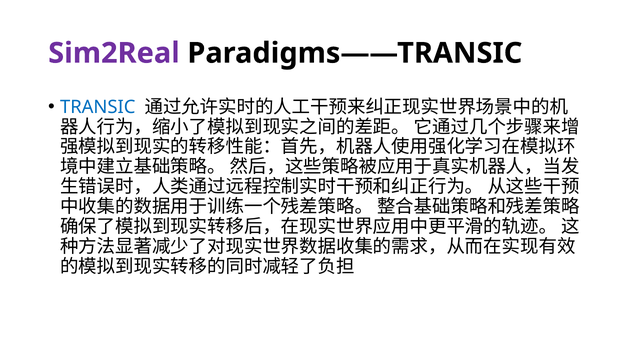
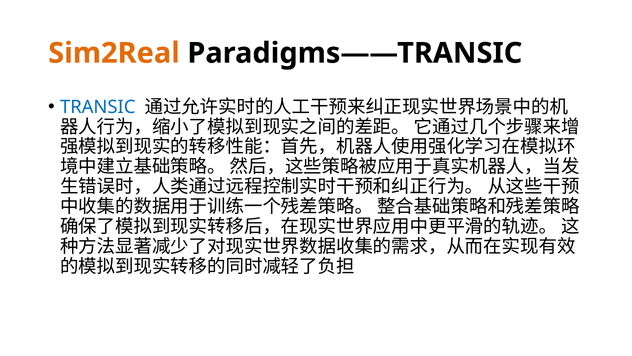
Sim2Real colour: purple -> orange (114, 53)
